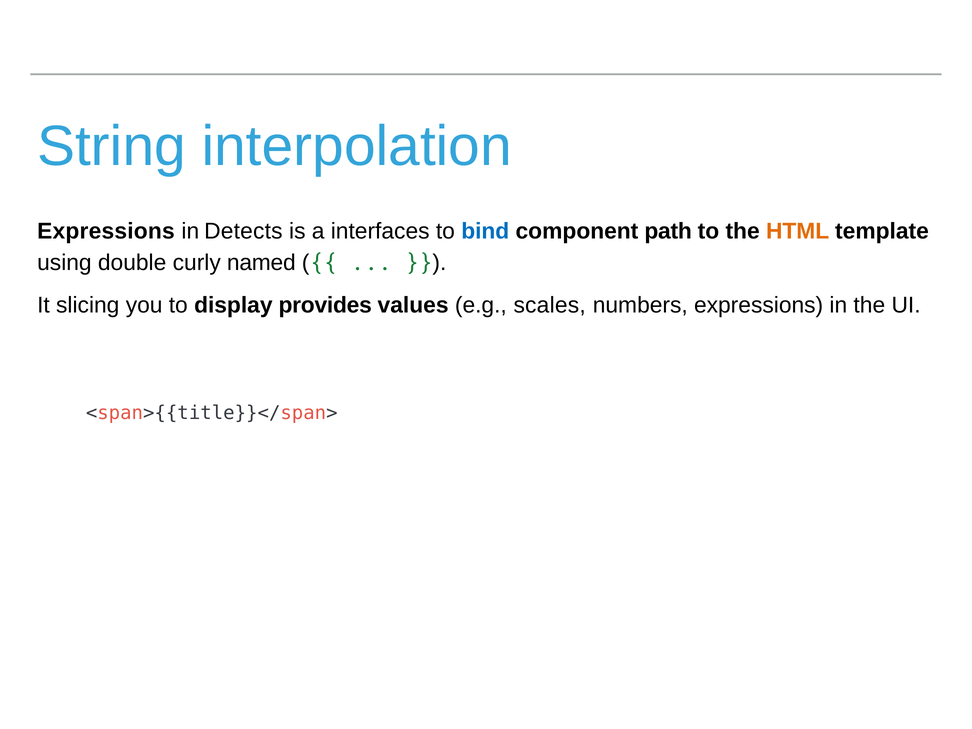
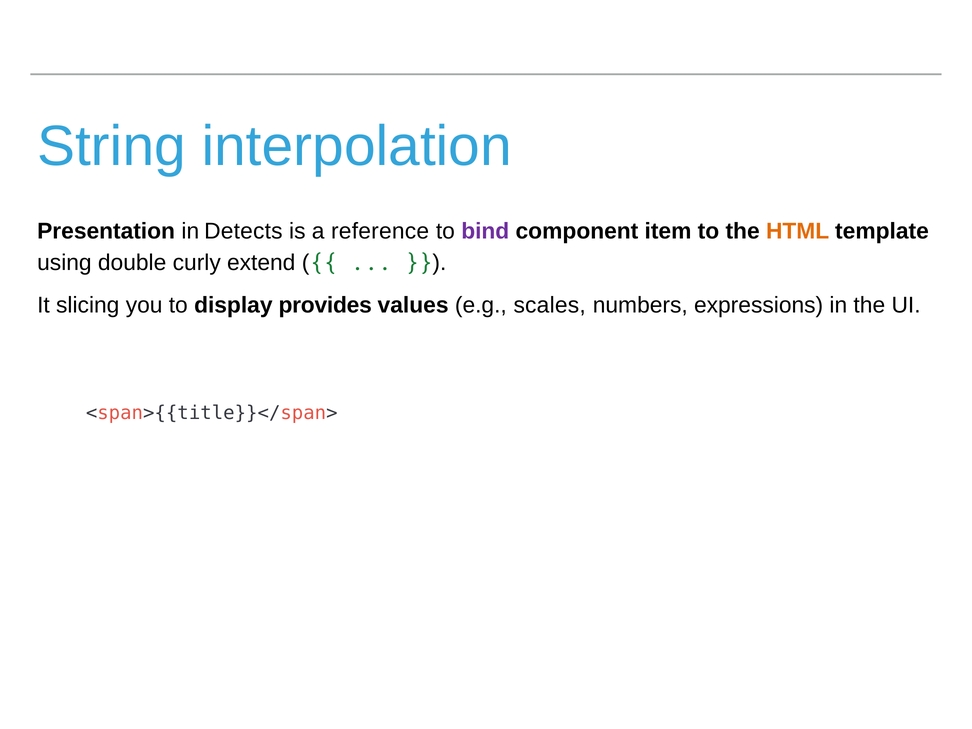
Expressions: Expressions -> Presentation (106, 231)
interfaces: interfaces -> reference (380, 231)
bind colour: blue -> purple (485, 231)
path: path -> item (668, 231)
named: named -> extend (261, 263)
